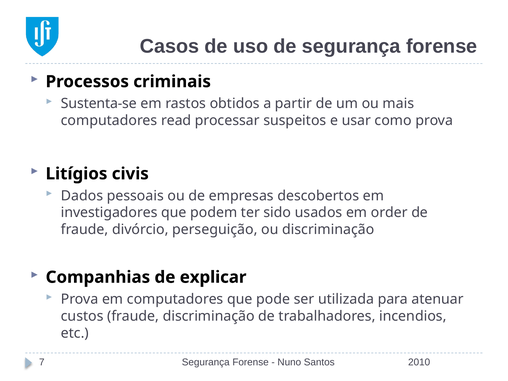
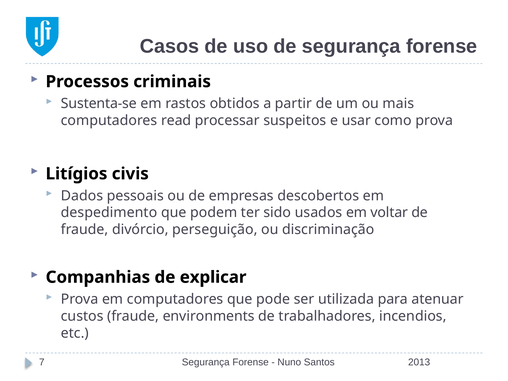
investigadores: investigadores -> despedimento (109, 213)
order: order -> voltar (389, 213)
fraude discriminação: discriminação -> environments (209, 316)
2010: 2010 -> 2013 (419, 362)
